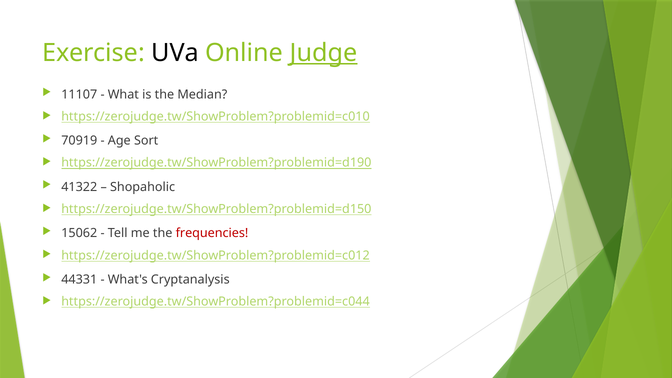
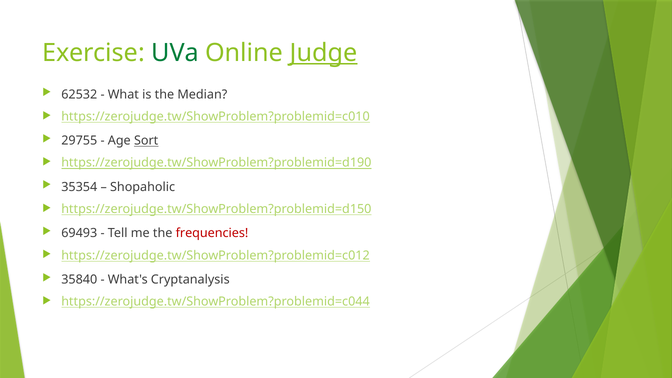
UVa colour: black -> green (175, 53)
11107: 11107 -> 62532 (79, 94)
70919: 70919 -> 29755 (79, 141)
Sort underline: none -> present (146, 141)
41322: 41322 -> 35354 (79, 187)
15062: 15062 -> 69493 (79, 233)
44331: 44331 -> 35840 (79, 280)
